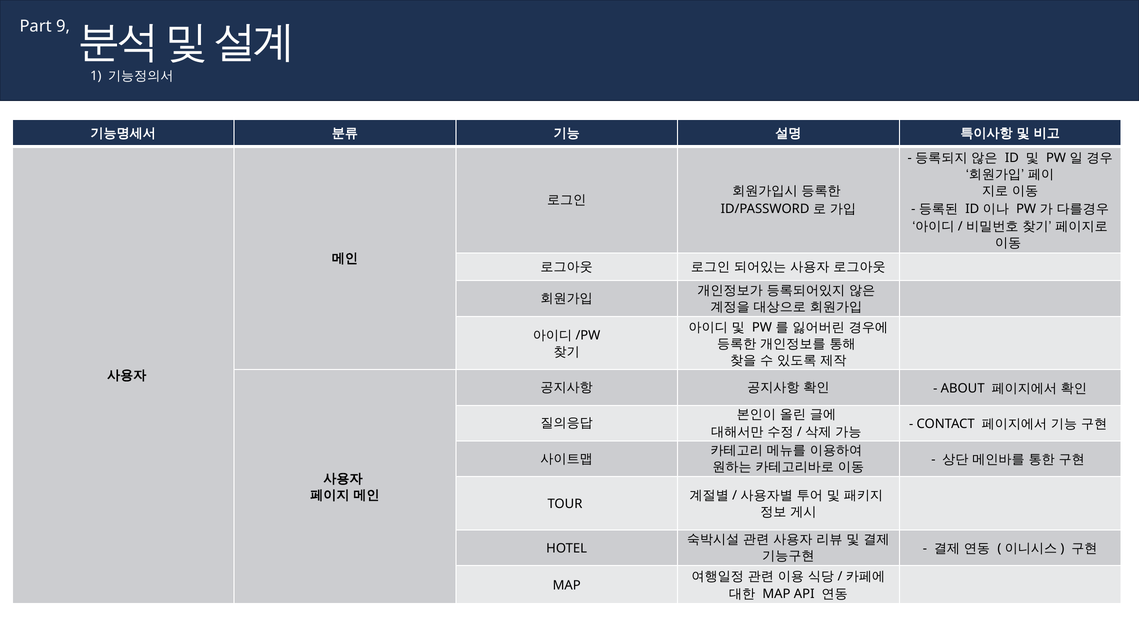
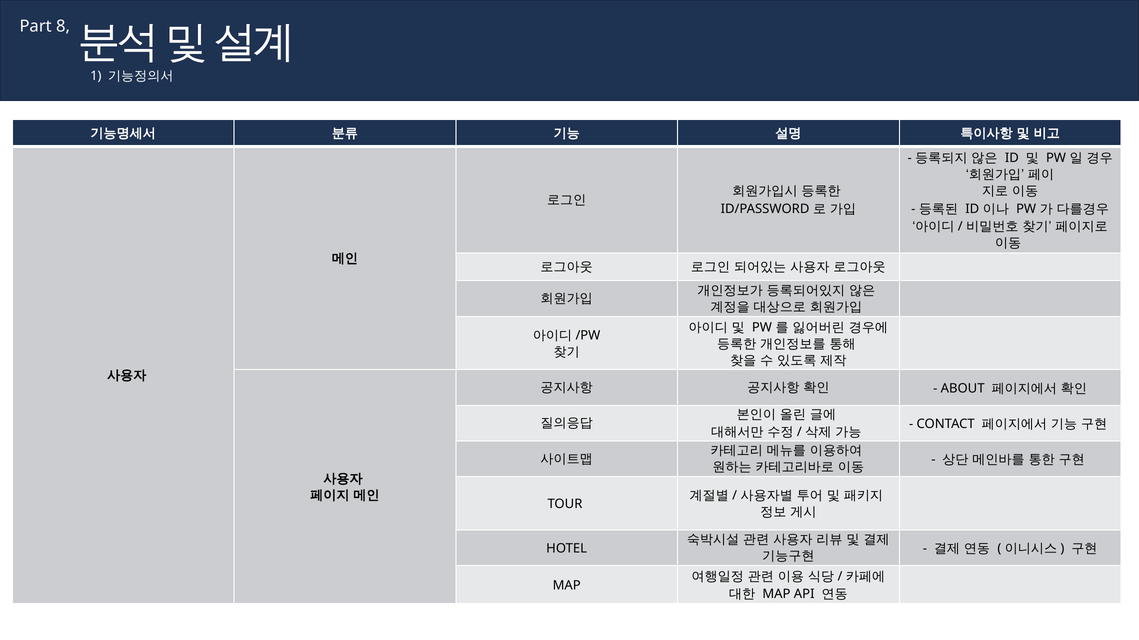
9: 9 -> 8 (63, 26)
